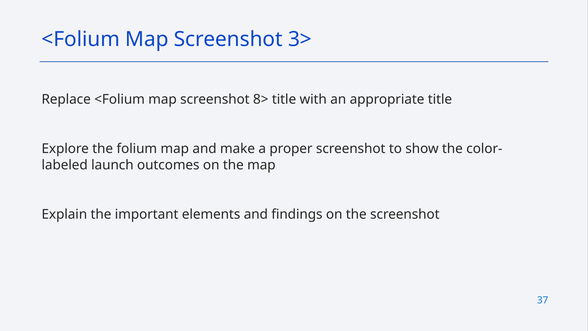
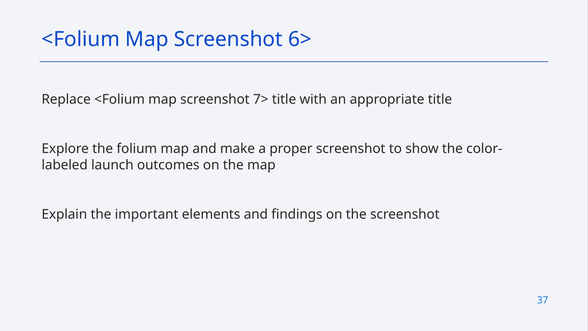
3>: 3> -> 6> (300, 39)
8>: 8> -> 7> (261, 99)
